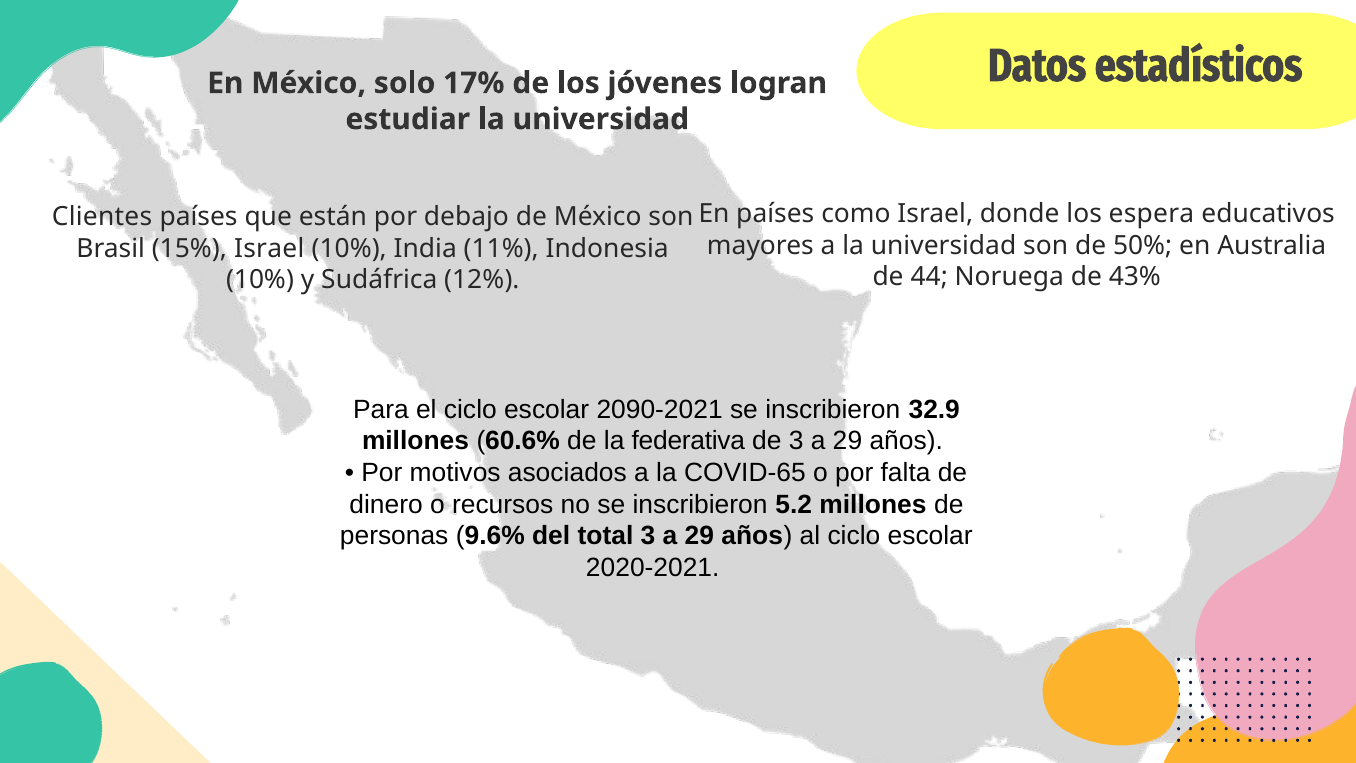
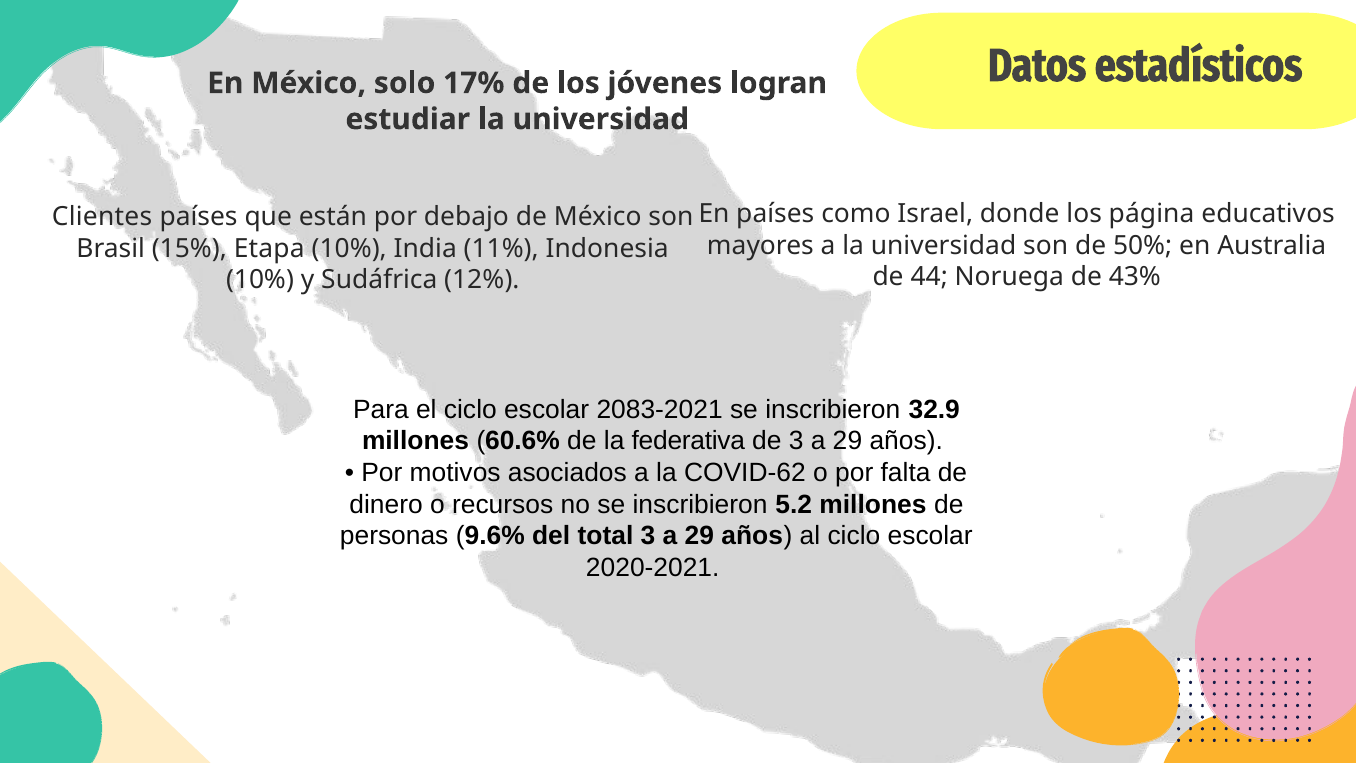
espera: espera -> página (1152, 214)
15% Israel: Israel -> Etapa (269, 248)
2090-2021: 2090-2021 -> 2083-2021 (660, 409)
COVID-65: COVID-65 -> COVID-62 (745, 473)
